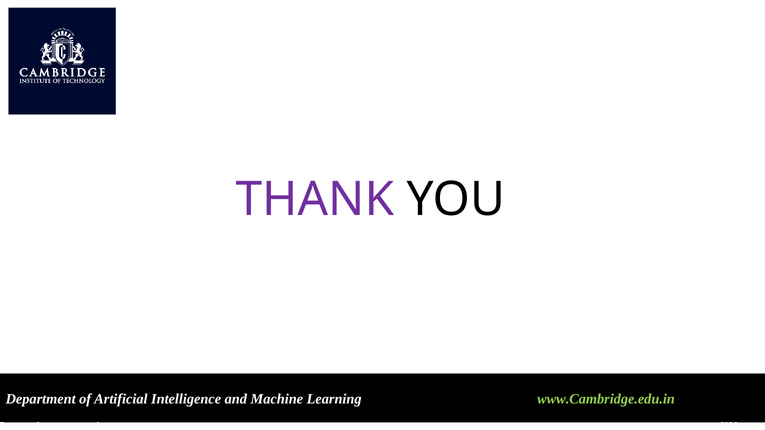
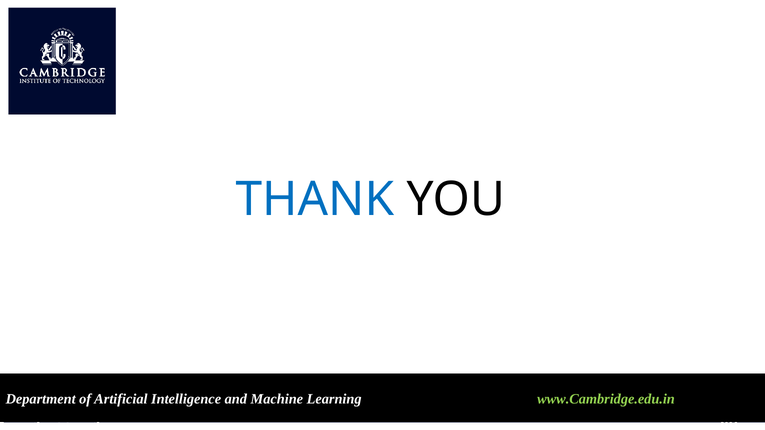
THANK colour: purple -> blue (315, 200)
